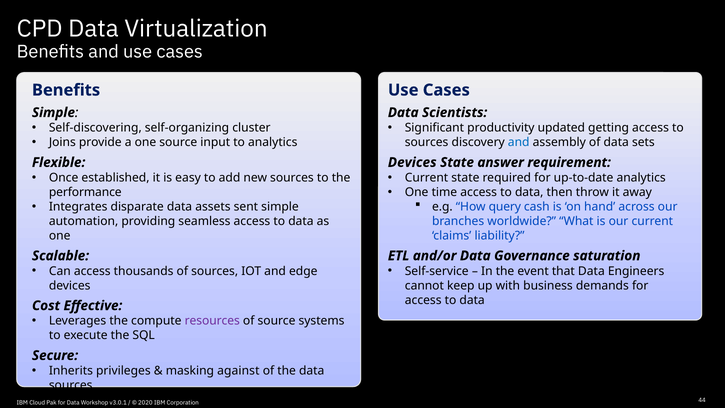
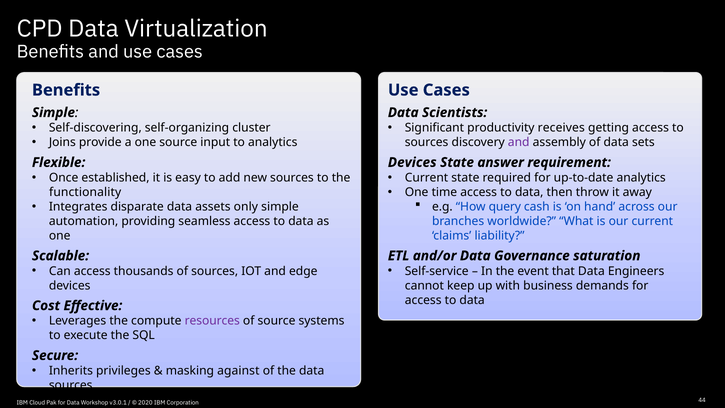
updated: updated -> receives (561, 128)
and colour: blue -> purple (519, 142)
performance: performance -> functionality (85, 192)
sent: sent -> only (246, 207)
